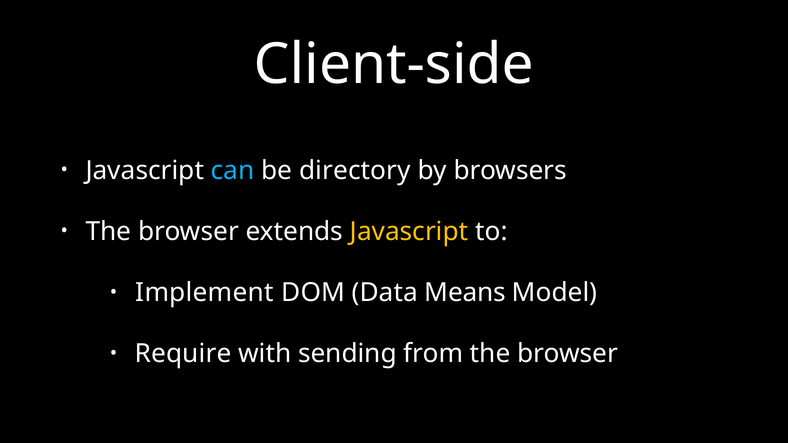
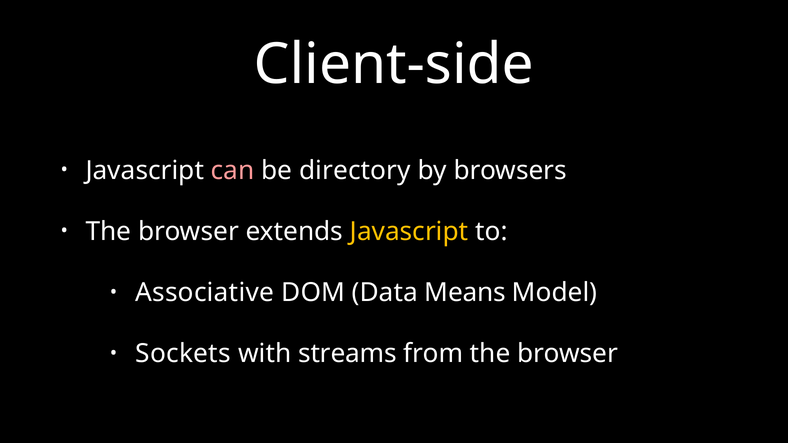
can colour: light blue -> pink (233, 171)
Implement: Implement -> Associative (205, 293)
Require: Require -> Sockets (183, 354)
sending: sending -> streams (348, 354)
